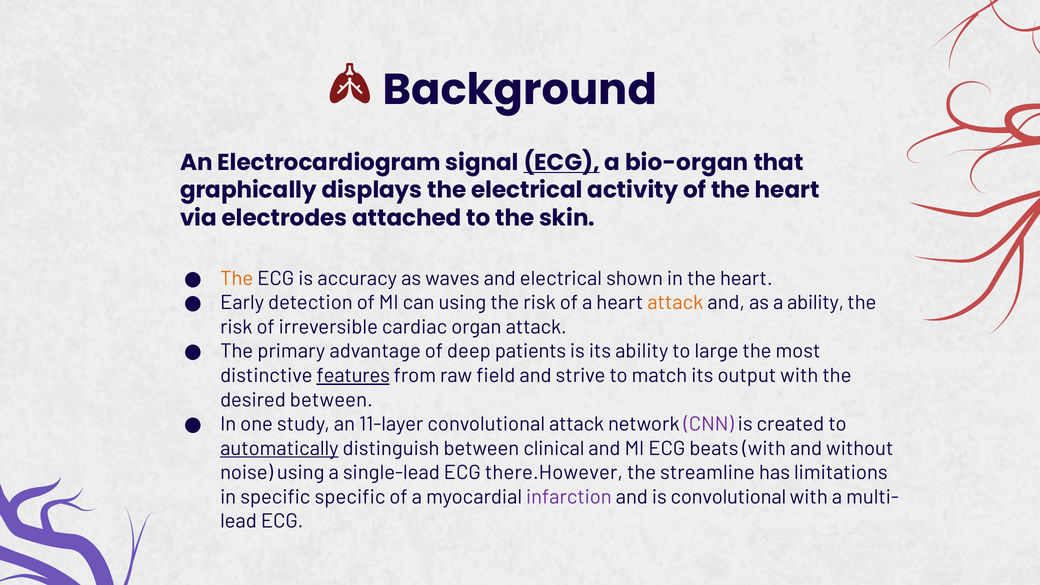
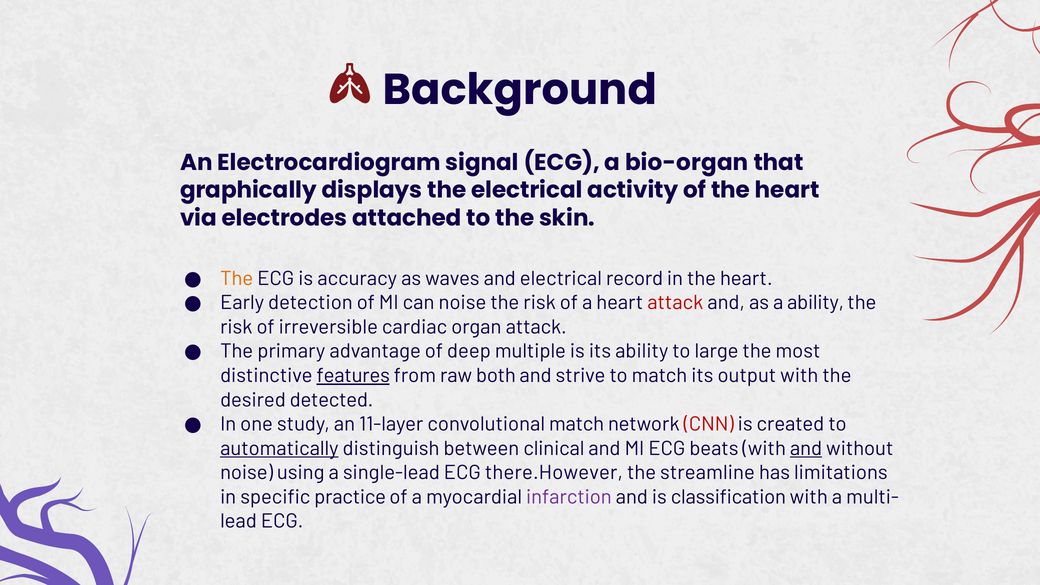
ECG underline: present -> none (562, 163)
shown: shown -> record (635, 278)
can using: using -> noise (462, 303)
attack colour: orange -> red (675, 303)
patients: patients -> multiple (530, 351)
field: field -> both (496, 376)
desired between: between -> detected (332, 400)
convolutional attack: attack -> match (577, 424)
CNN colour: purple -> red (709, 424)
and underline: none -> present (806, 448)
specific specific: specific -> practice (350, 497)
is convolutional: convolutional -> classification (728, 497)
